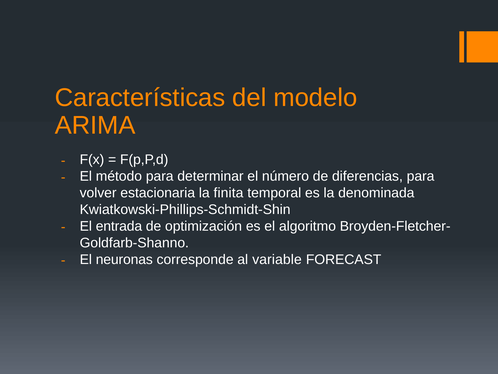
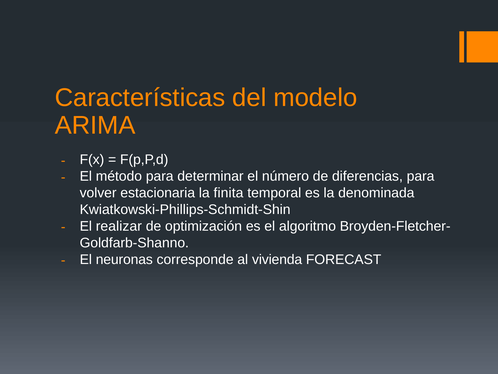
entrada: entrada -> realizar (119, 226)
variable: variable -> vivienda (277, 259)
